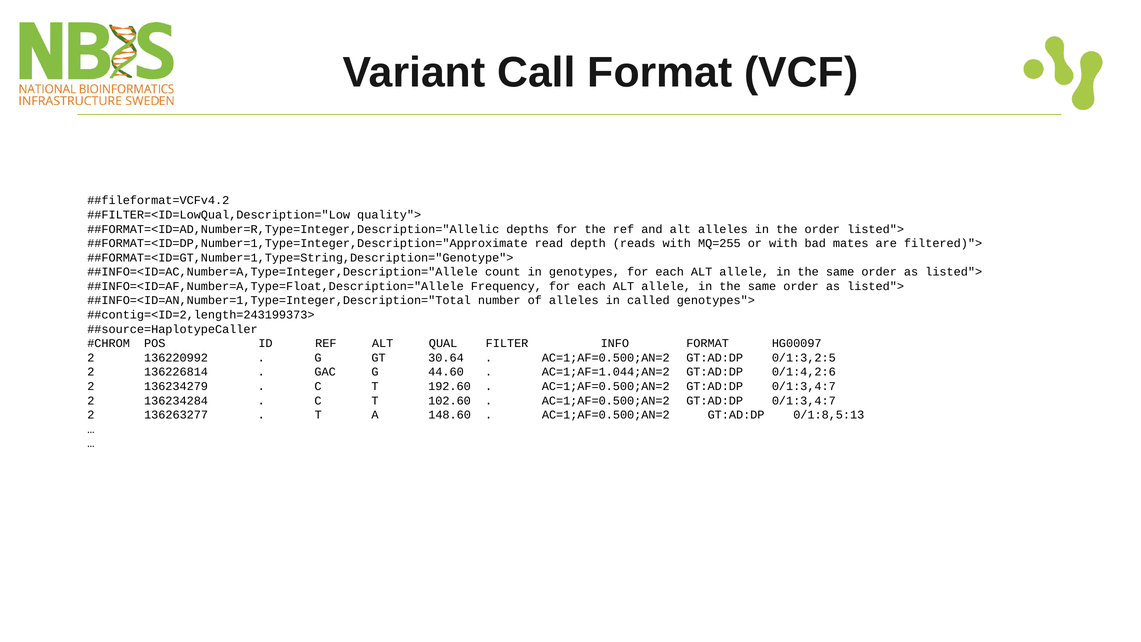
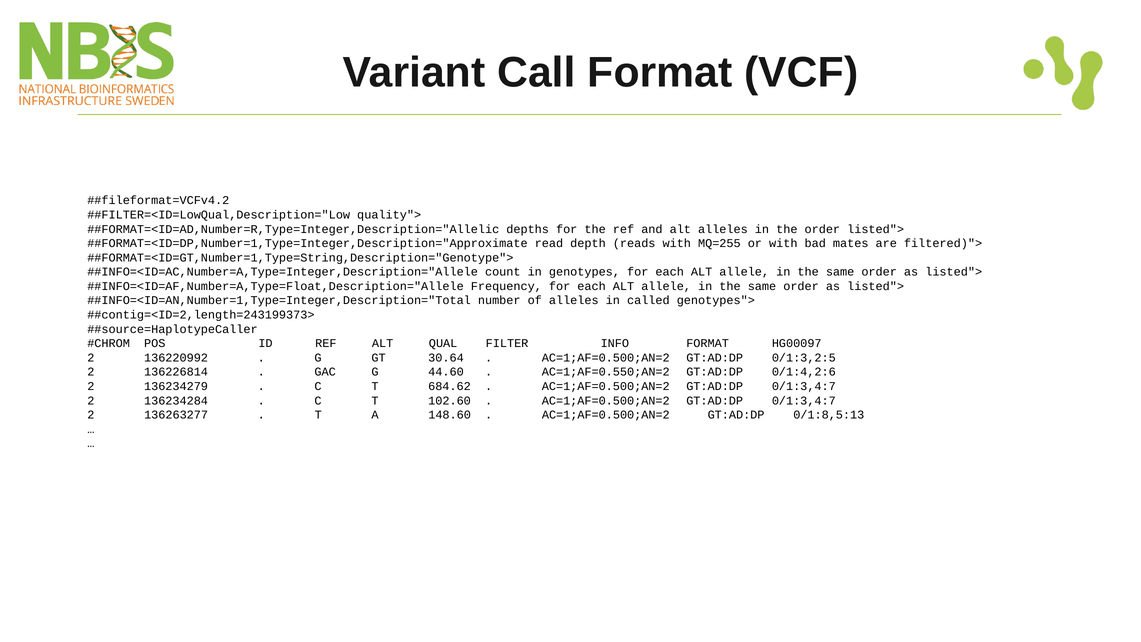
AC=1;AF=1.044;AN=2: AC=1;AF=1.044;AN=2 -> AC=1;AF=0.550;AN=2 (606, 372)
192.60: 192.60 -> 684.62 (449, 386)
